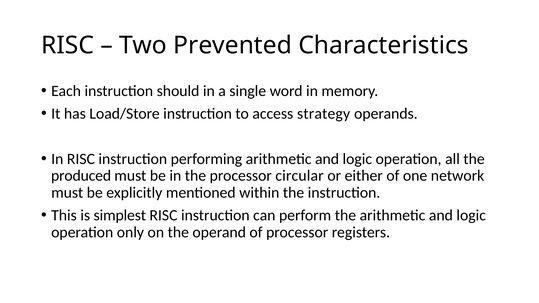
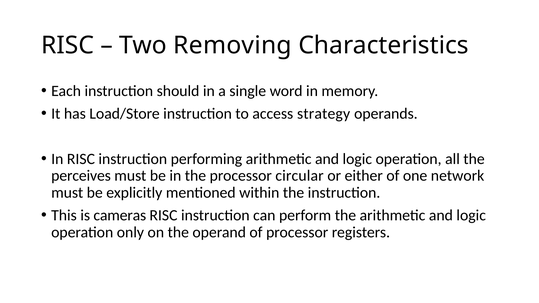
Prevented: Prevented -> Removing (232, 45)
produced: produced -> perceives (81, 176)
simplest: simplest -> cameras (120, 215)
